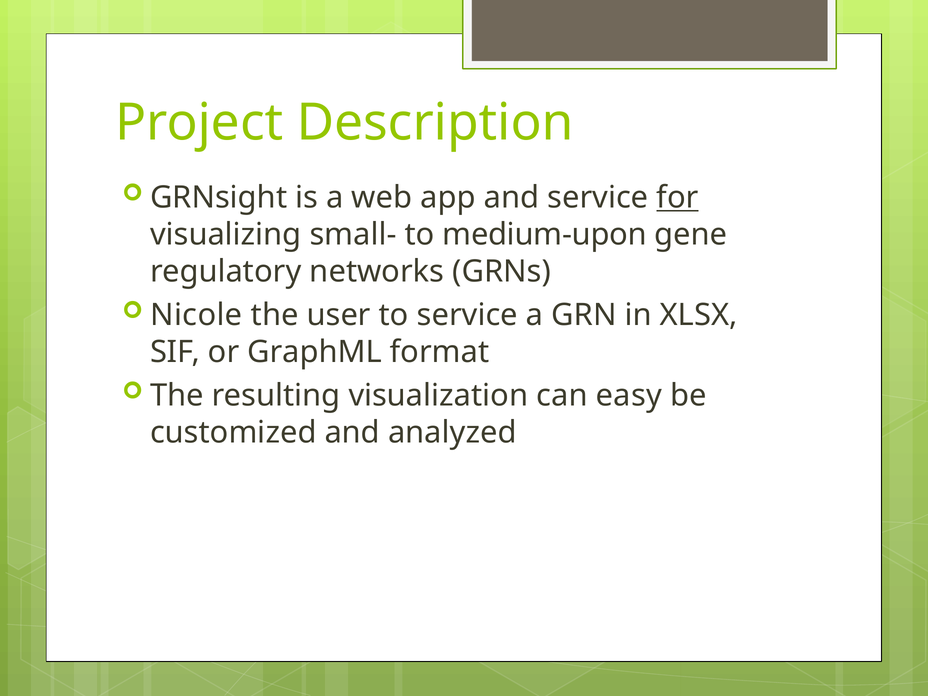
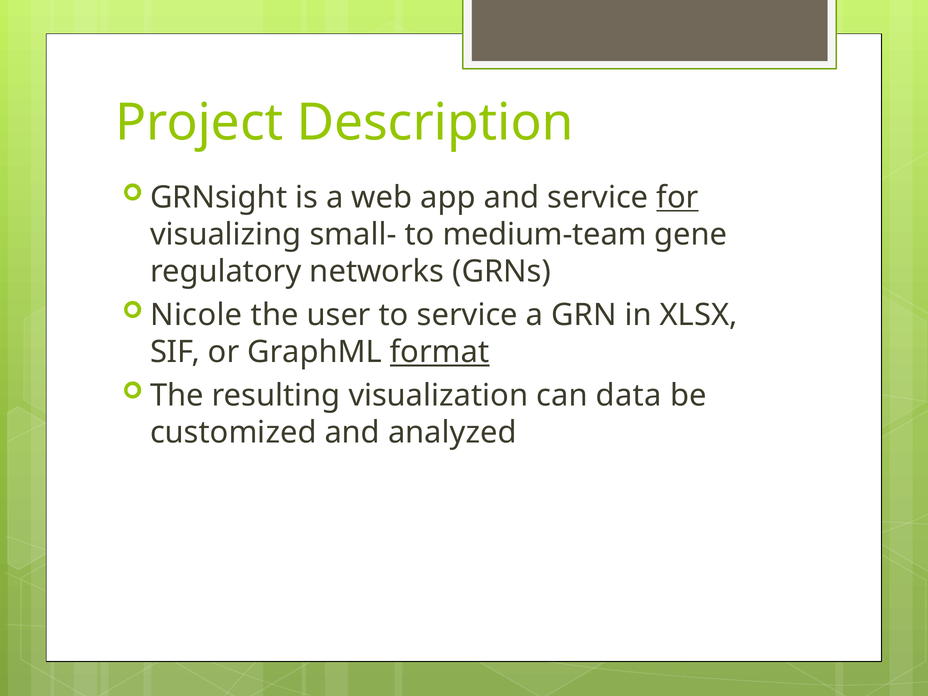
medium-upon: medium-upon -> medium-team (545, 235)
format underline: none -> present (440, 352)
easy: easy -> data (629, 395)
